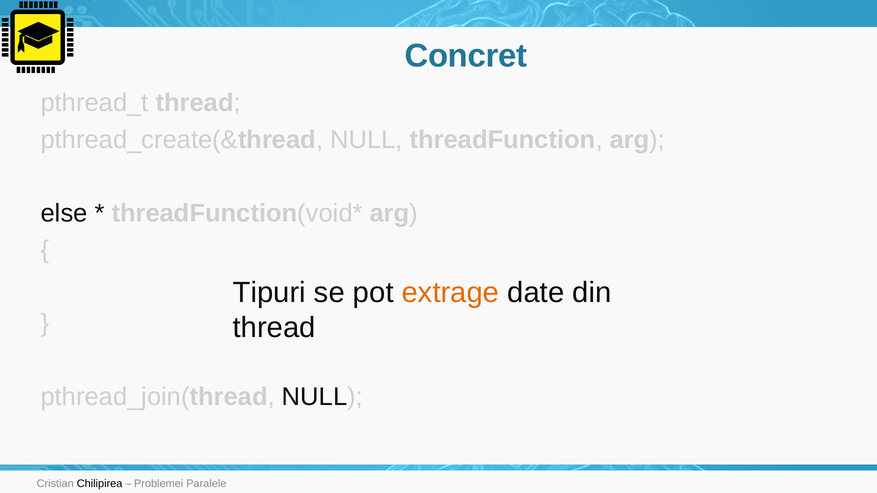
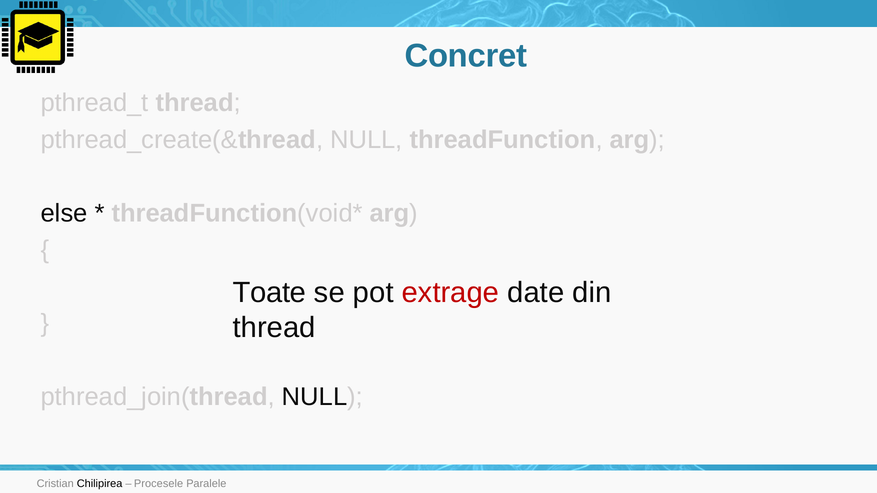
Tipuri: Tipuri -> Toate (269, 293)
extrage colour: orange -> red (450, 293)
Problemei: Problemei -> Procesele (159, 484)
